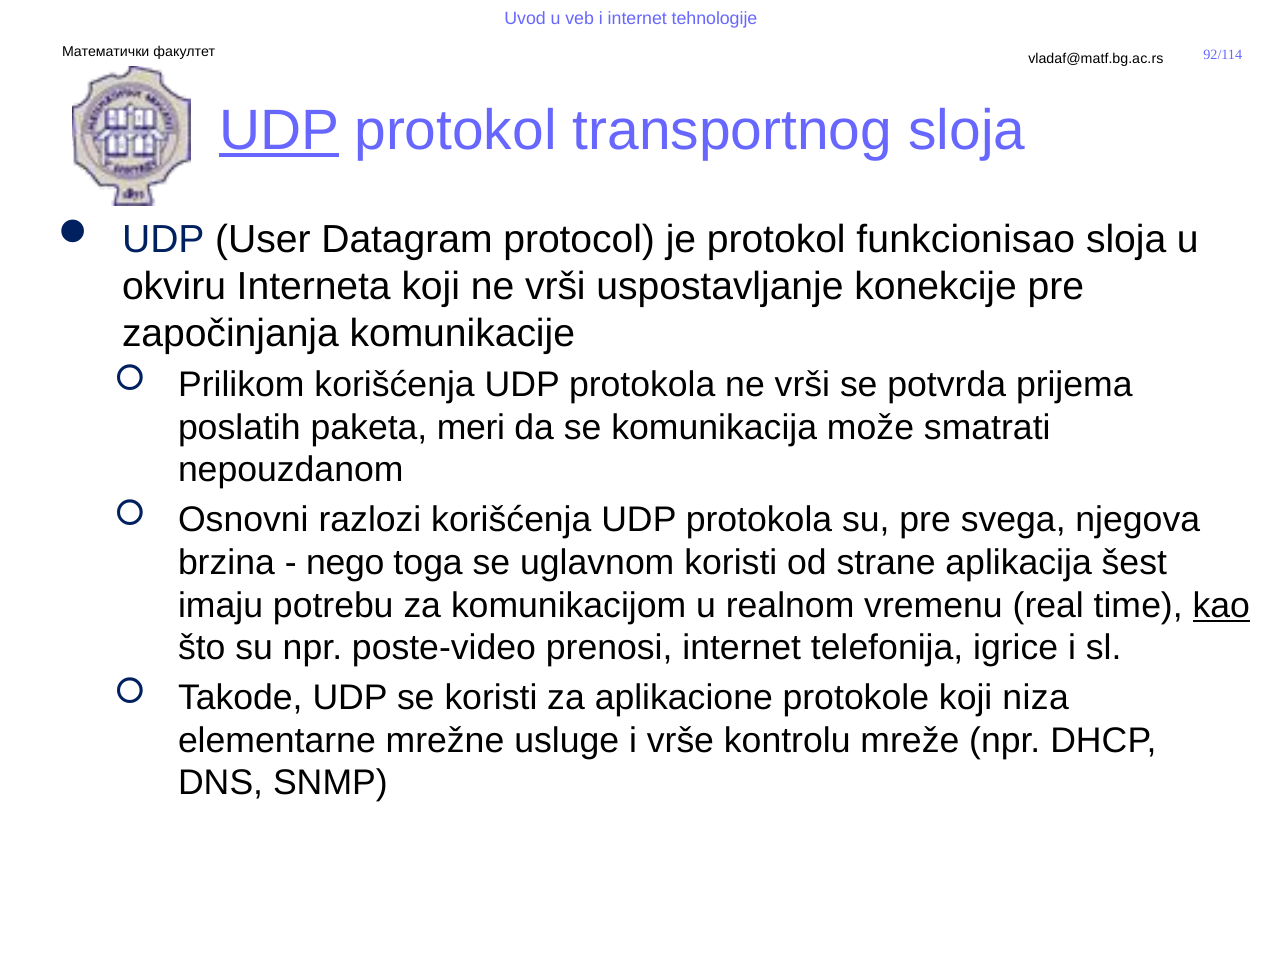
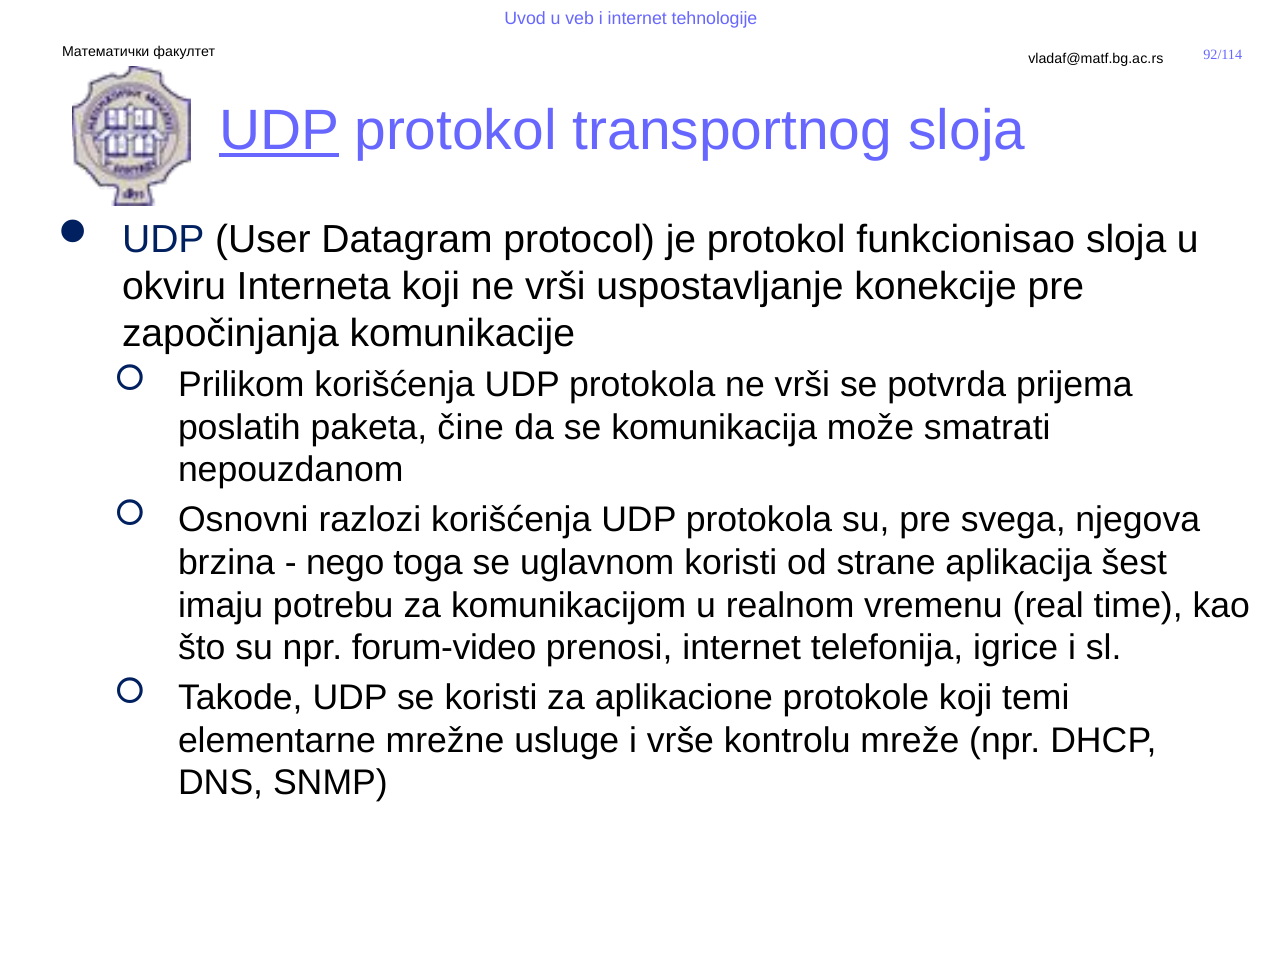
meri: meri -> čine (471, 427)
kao underline: present -> none (1221, 605)
poste-video: poste-video -> forum-video (444, 648)
niza: niza -> temi (1036, 698)
